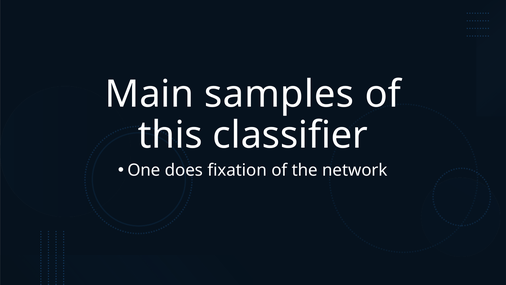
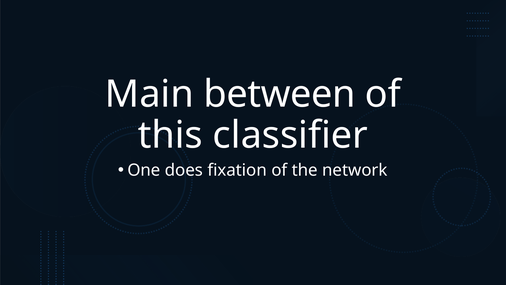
samples: samples -> between (280, 94)
